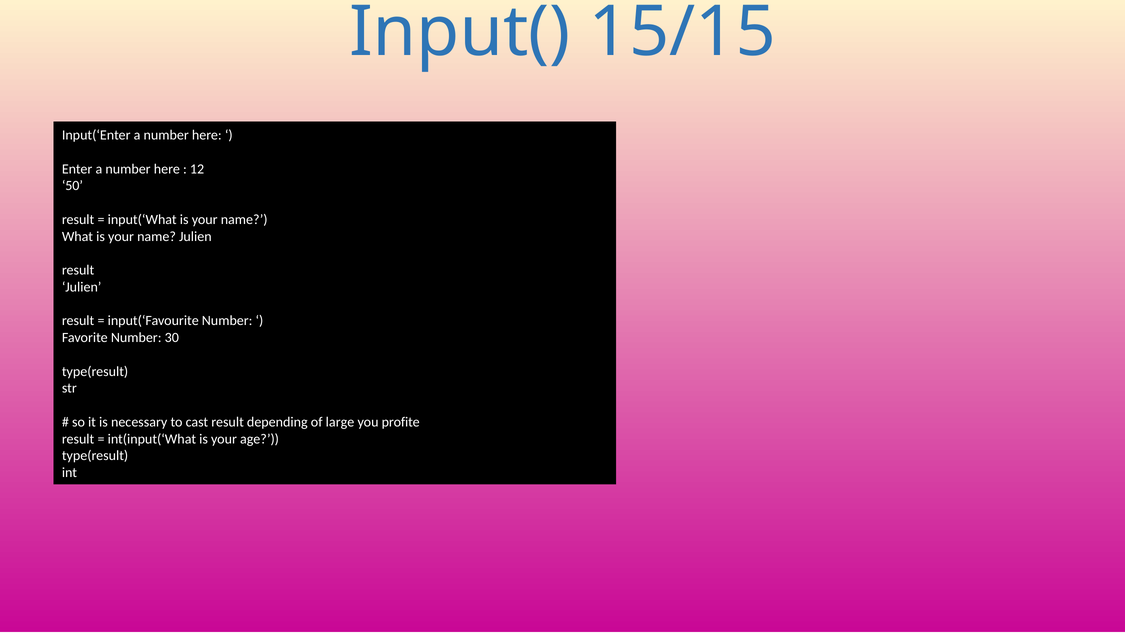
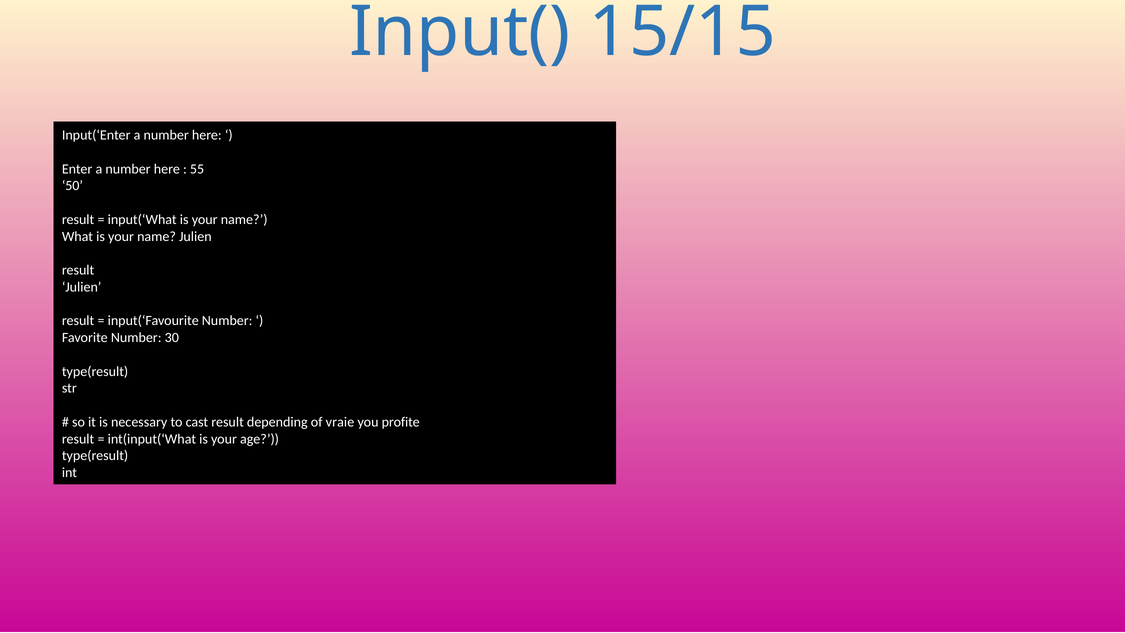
12: 12 -> 55 (197, 169)
large: large -> vraie (340, 422)
